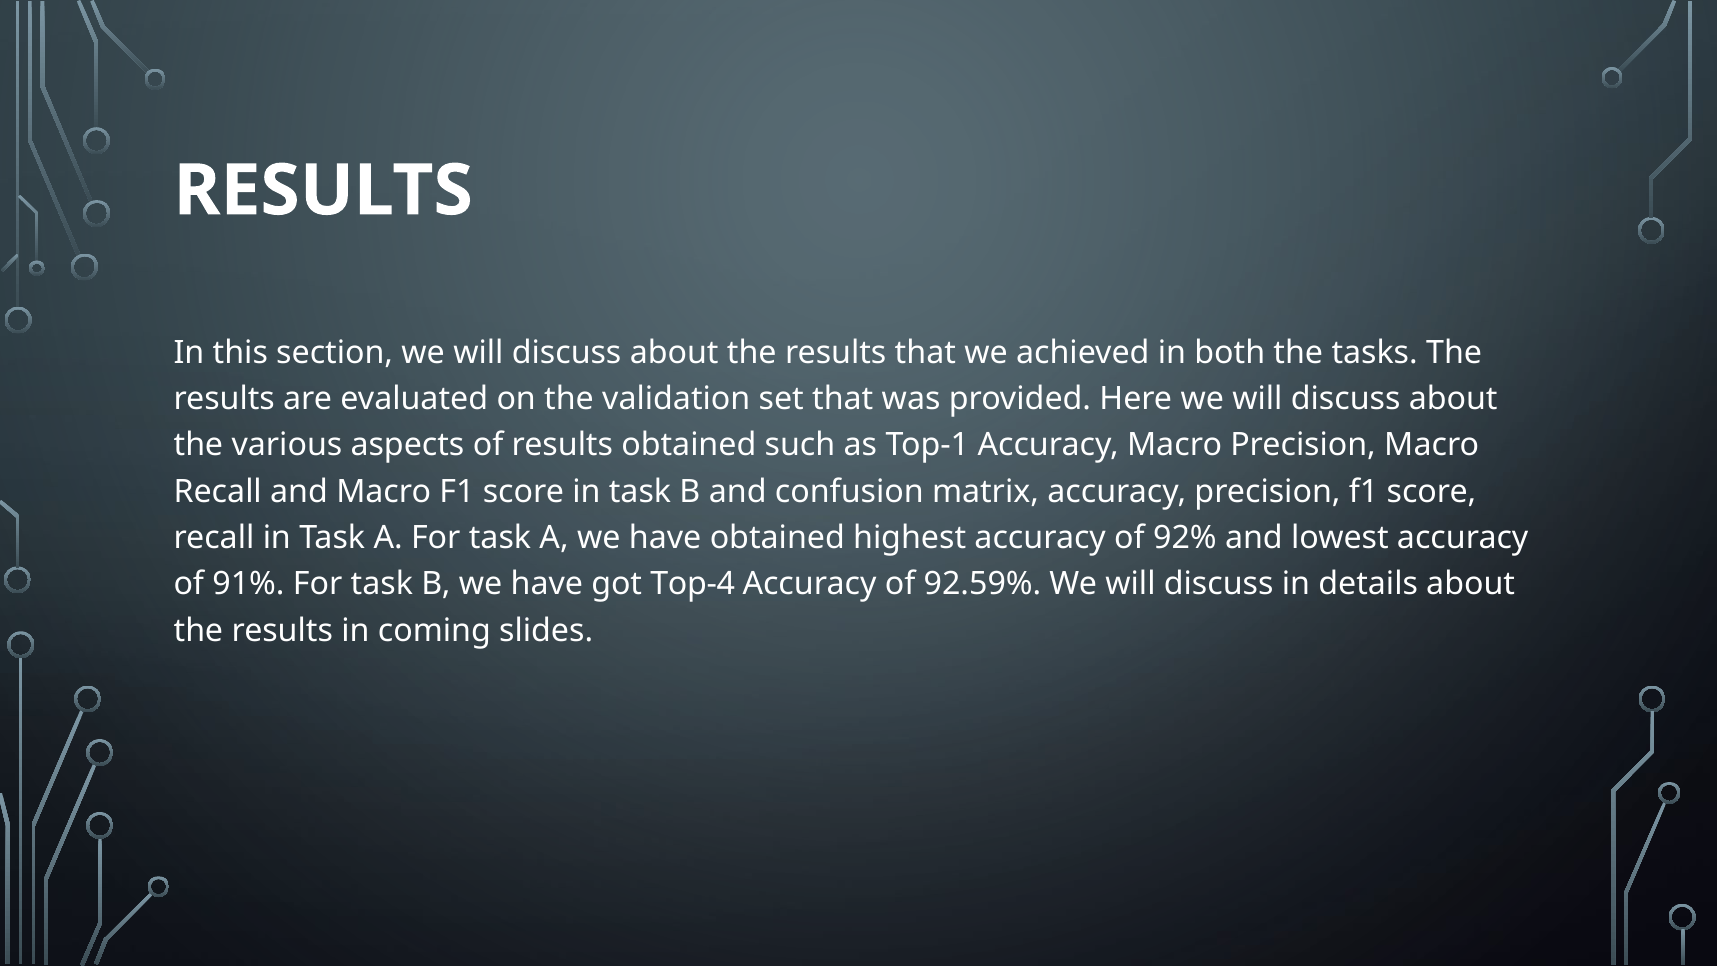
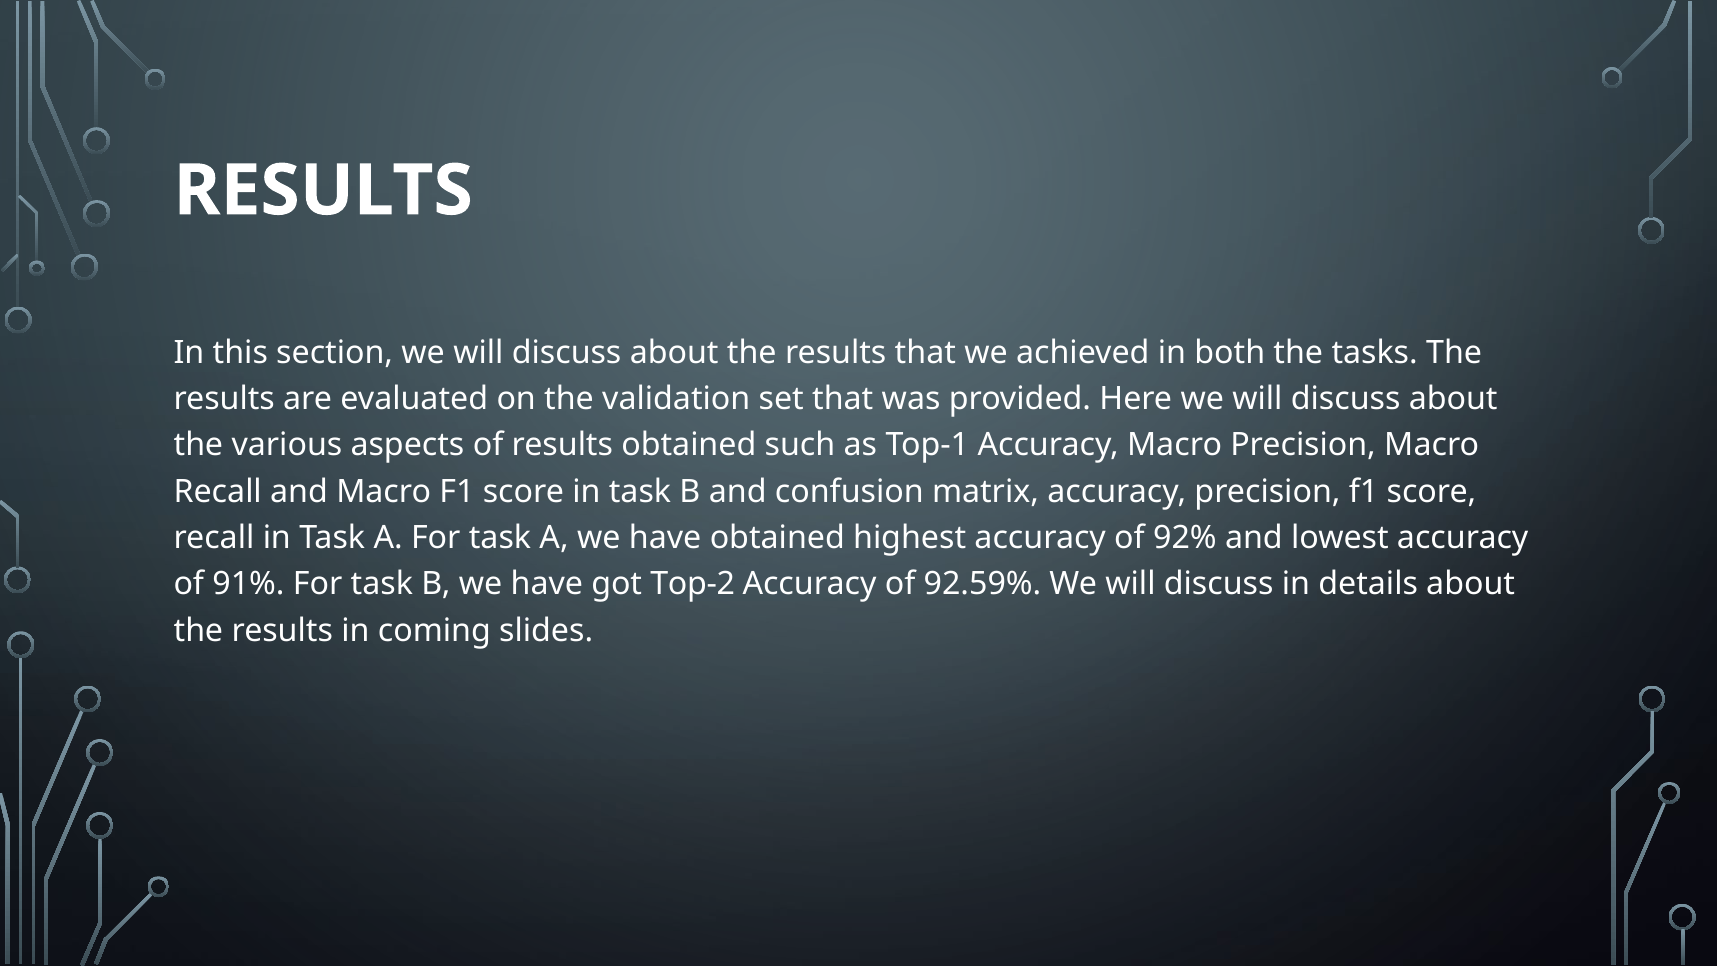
Top-4: Top-4 -> Top-2 (693, 584)
